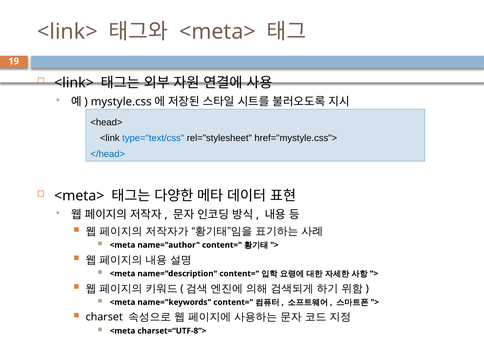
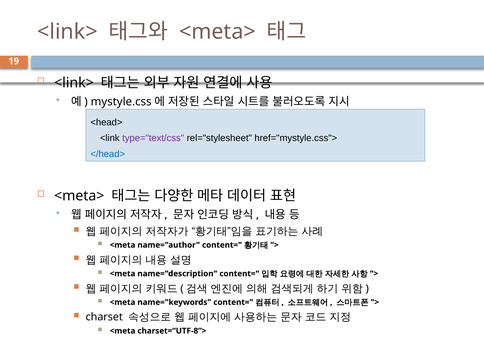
type="text/css colour: blue -> purple (153, 138)
